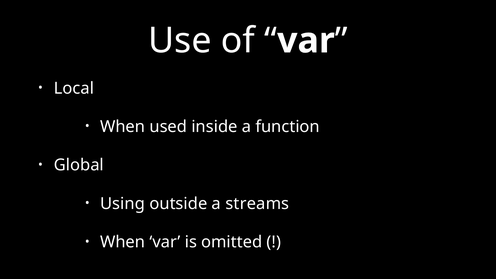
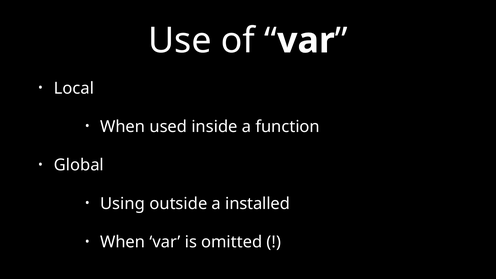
streams: streams -> installed (258, 204)
